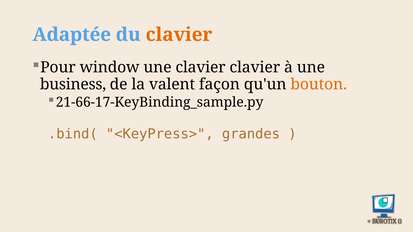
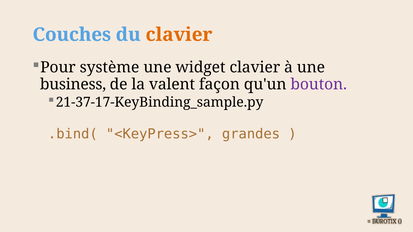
Adaptée: Adaptée -> Couches (72, 35)
window: window -> système (110, 68)
une clavier: clavier -> widget (201, 68)
bouton colour: orange -> purple (319, 84)
21-66-17-KeyBinding_sample.py: 21-66-17-KeyBinding_sample.py -> 21-37-17-KeyBinding_sample.py (160, 102)
